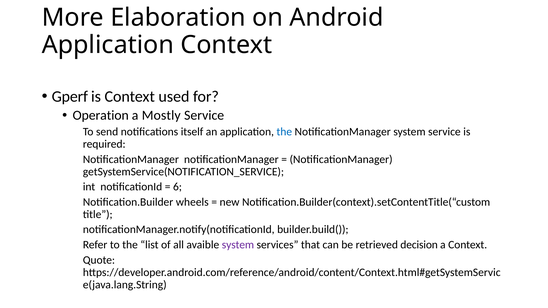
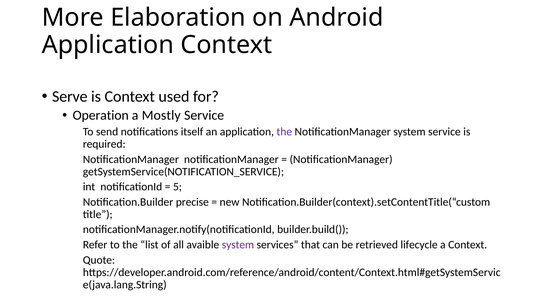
Gperf: Gperf -> Serve (70, 97)
the colour: blue -> purple (284, 132)
6: 6 -> 5 (177, 187)
wheels: wheels -> precise (192, 202)
decision: decision -> lifecycle (419, 245)
